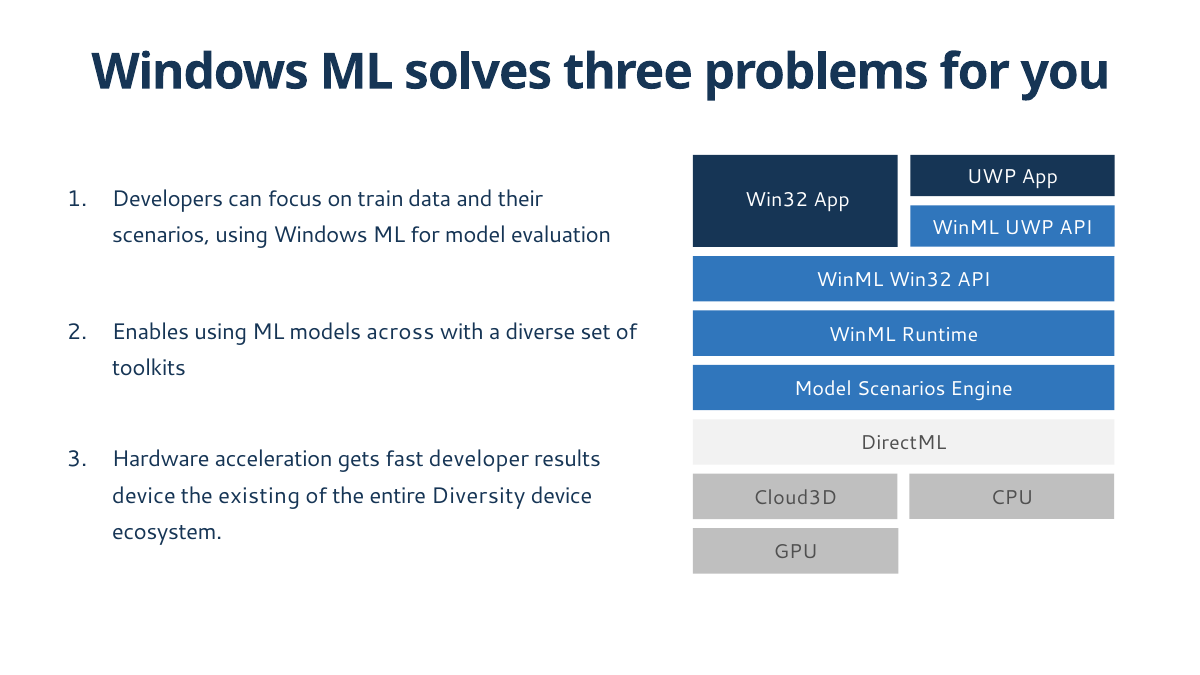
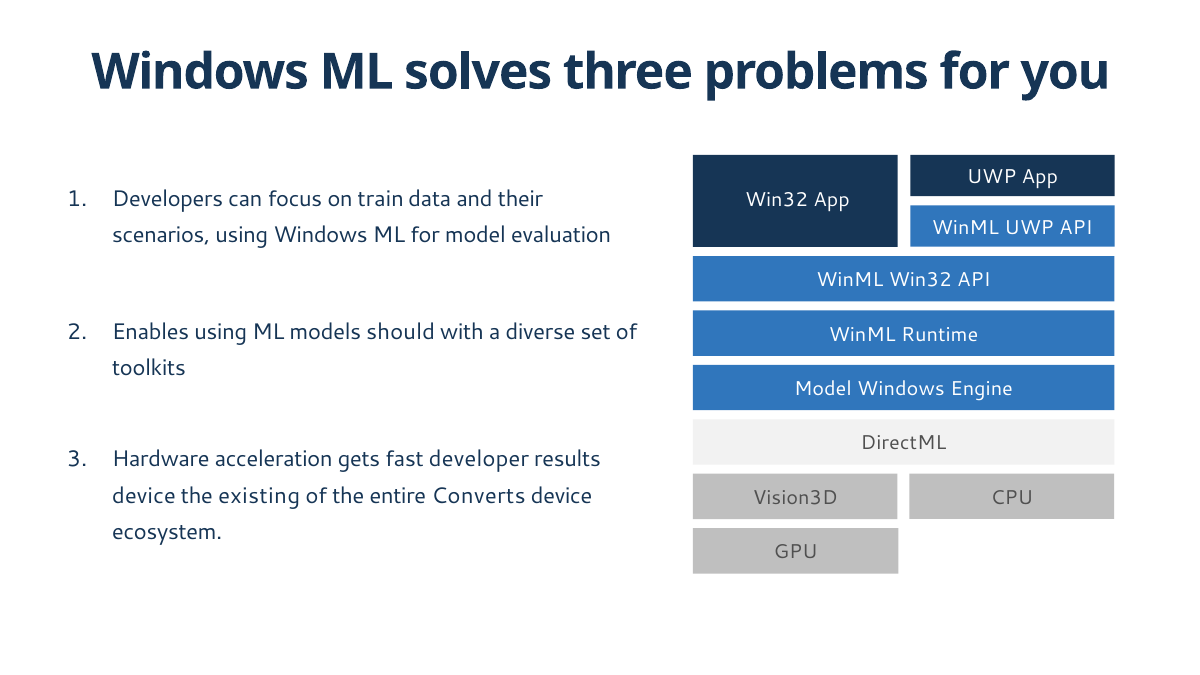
across: across -> should (401, 332)
Model Scenarios: Scenarios -> Windows (901, 389)
Diversity: Diversity -> Converts (479, 496)
Cloud3D: Cloud3D -> Vision3D (795, 498)
